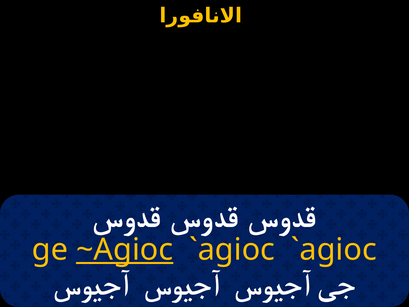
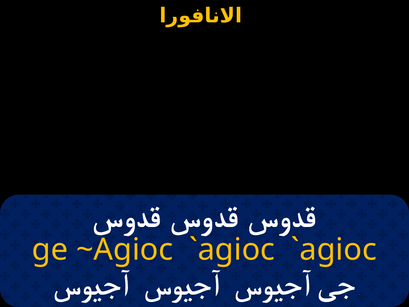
~Agioc underline: present -> none (125, 250)
